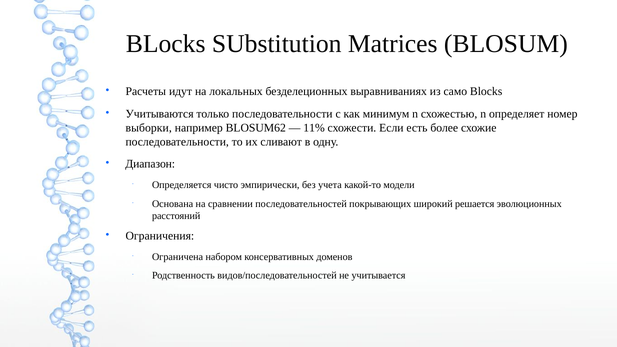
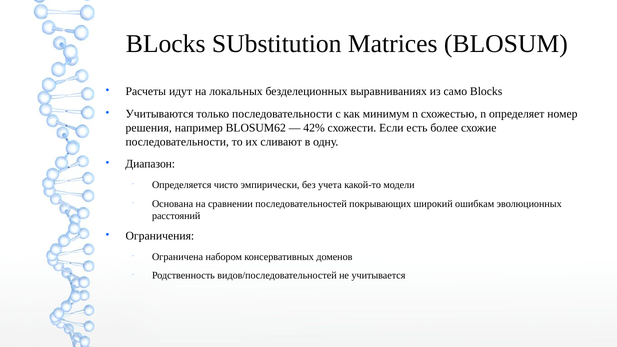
выборки: выборки -> решения (149, 128)
11%: 11% -> 42% (314, 128)
решается: решается -> ошибкам (475, 204)
